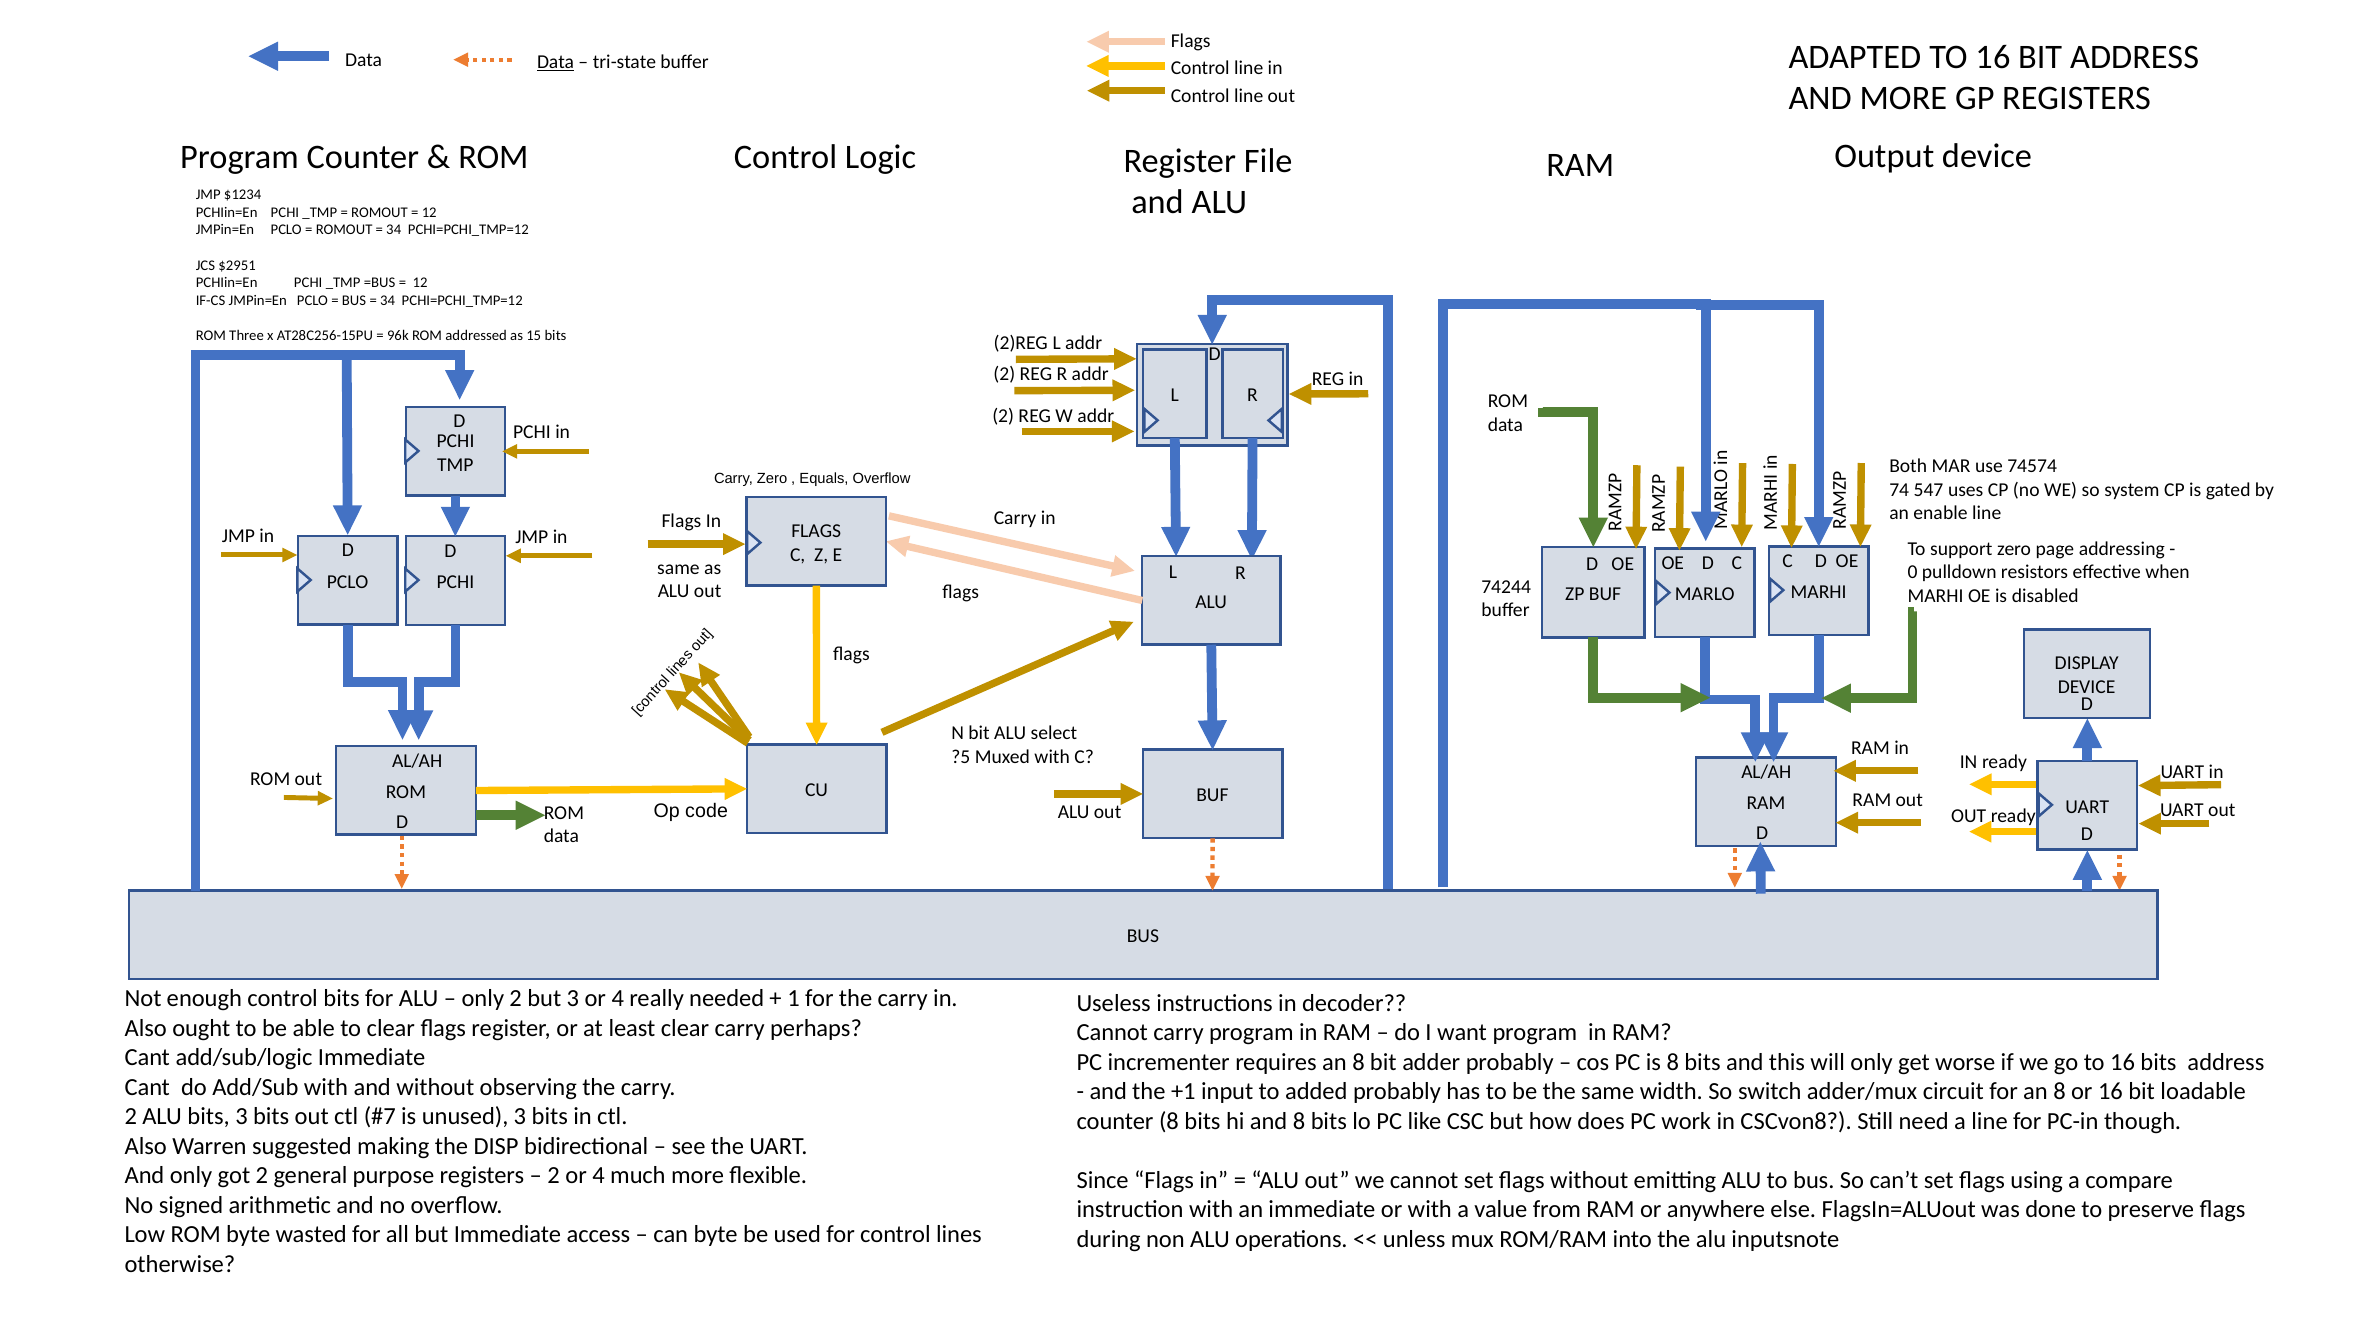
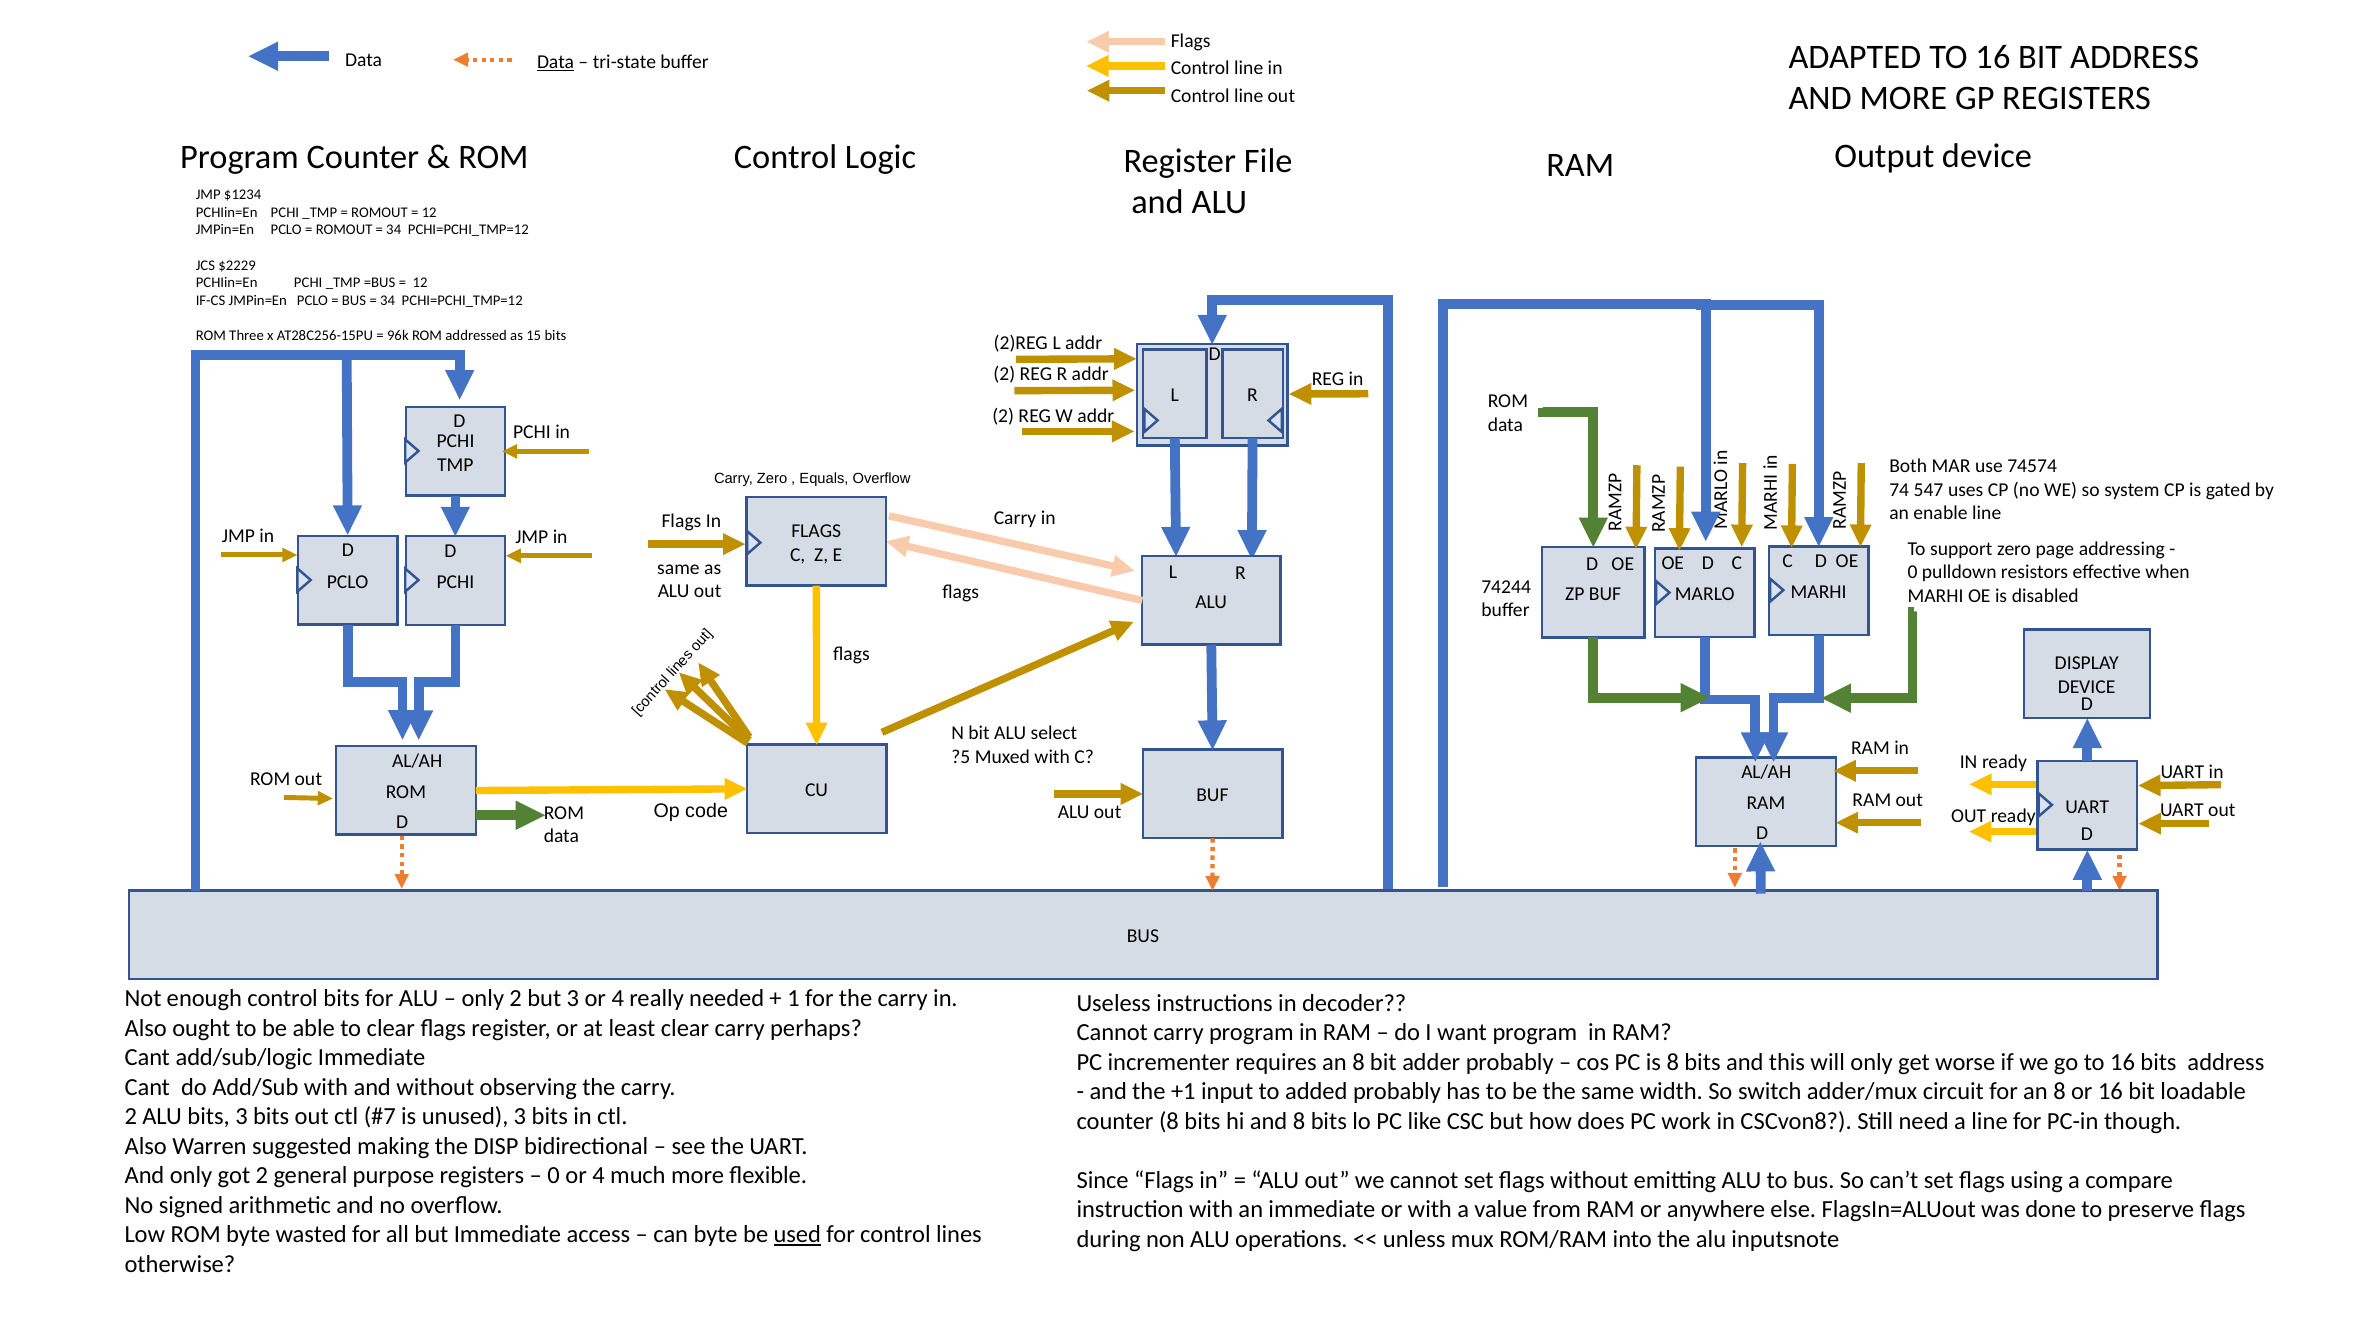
$2951: $2951 -> $2229 (237, 265)
2: 2 -> 0 (554, 1176)
used underline: none -> present (797, 1235)
